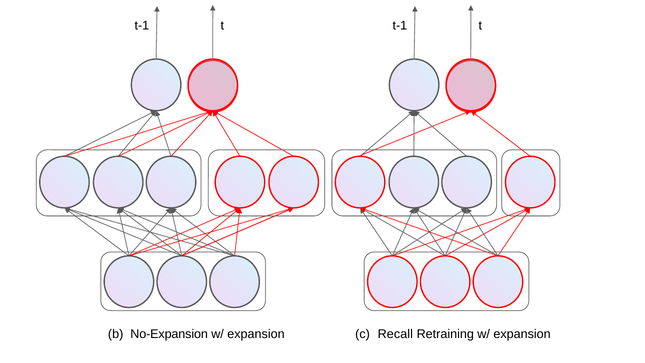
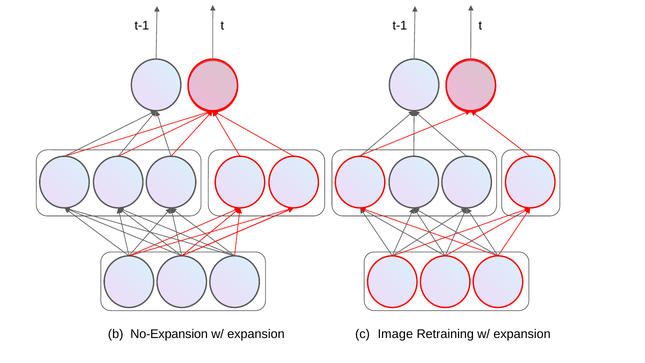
Recall: Recall -> Image (395, 334)
